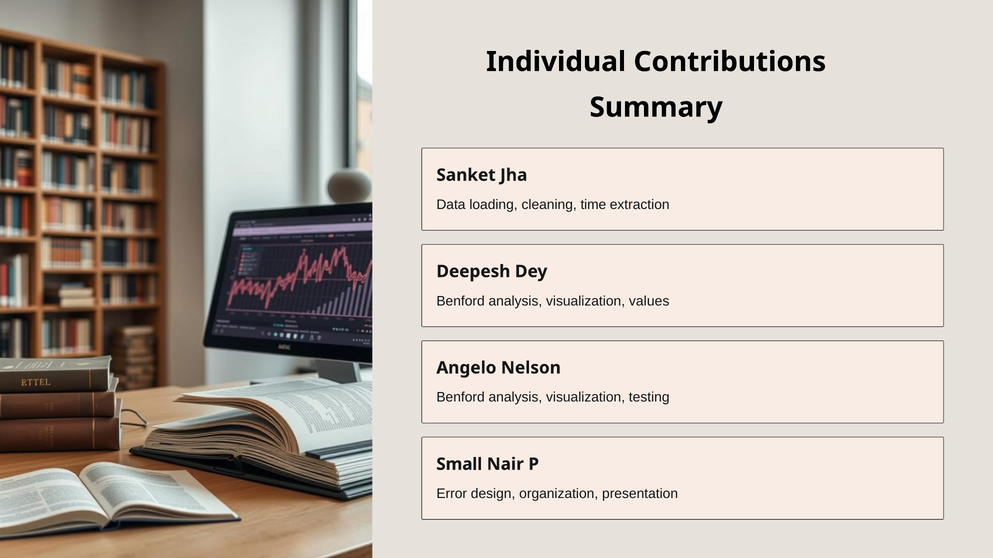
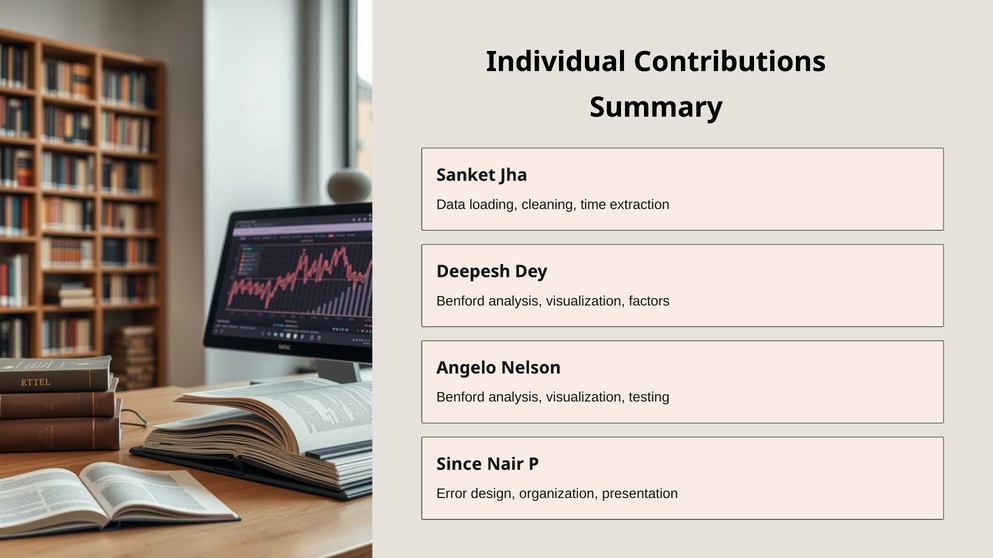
values: values -> factors (649, 301)
Small: Small -> Since (459, 465)
